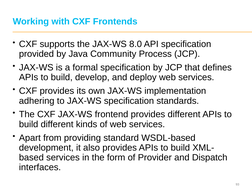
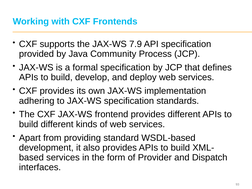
8.0: 8.0 -> 7.9 (136, 44)
